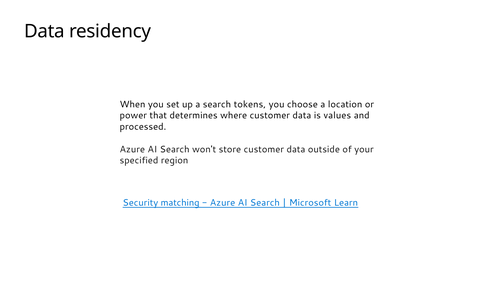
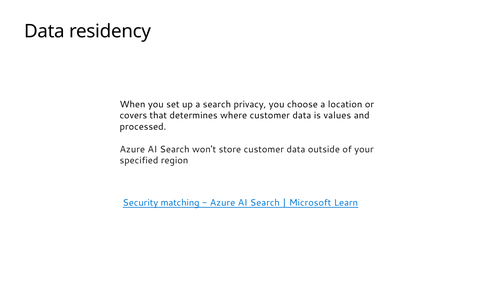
tokens: tokens -> privacy (250, 104)
power: power -> covers (133, 116)
